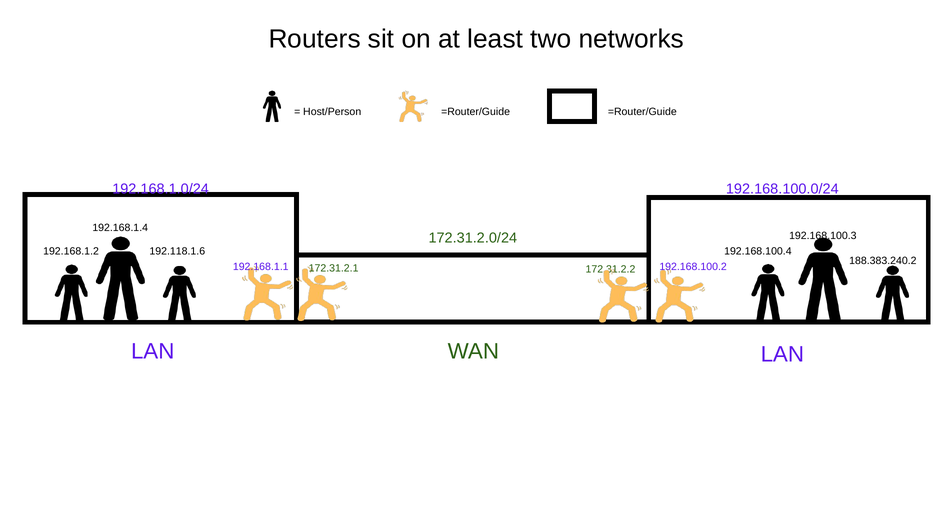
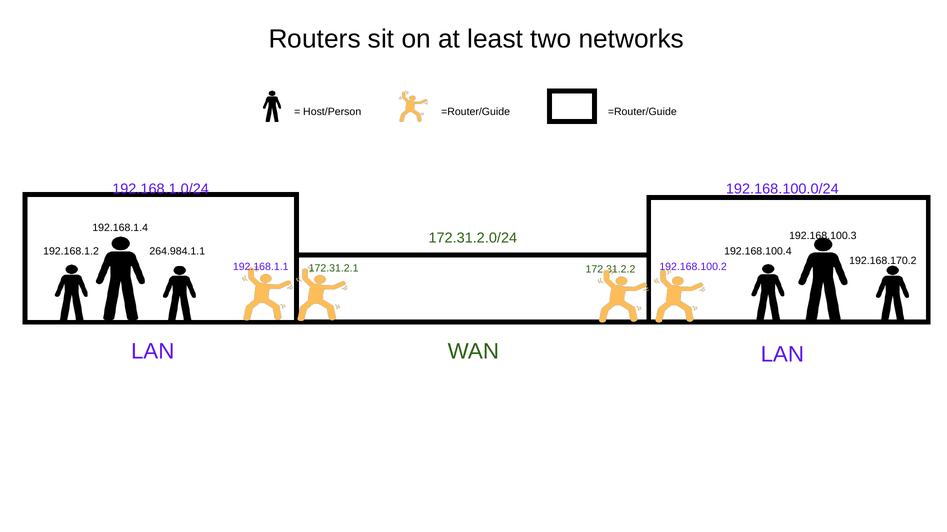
192.118.1.6: 192.118.1.6 -> 264.984.1.1 (177, 252)
188.383.240.2: 188.383.240.2 -> 192.168.170.2 (883, 261)
